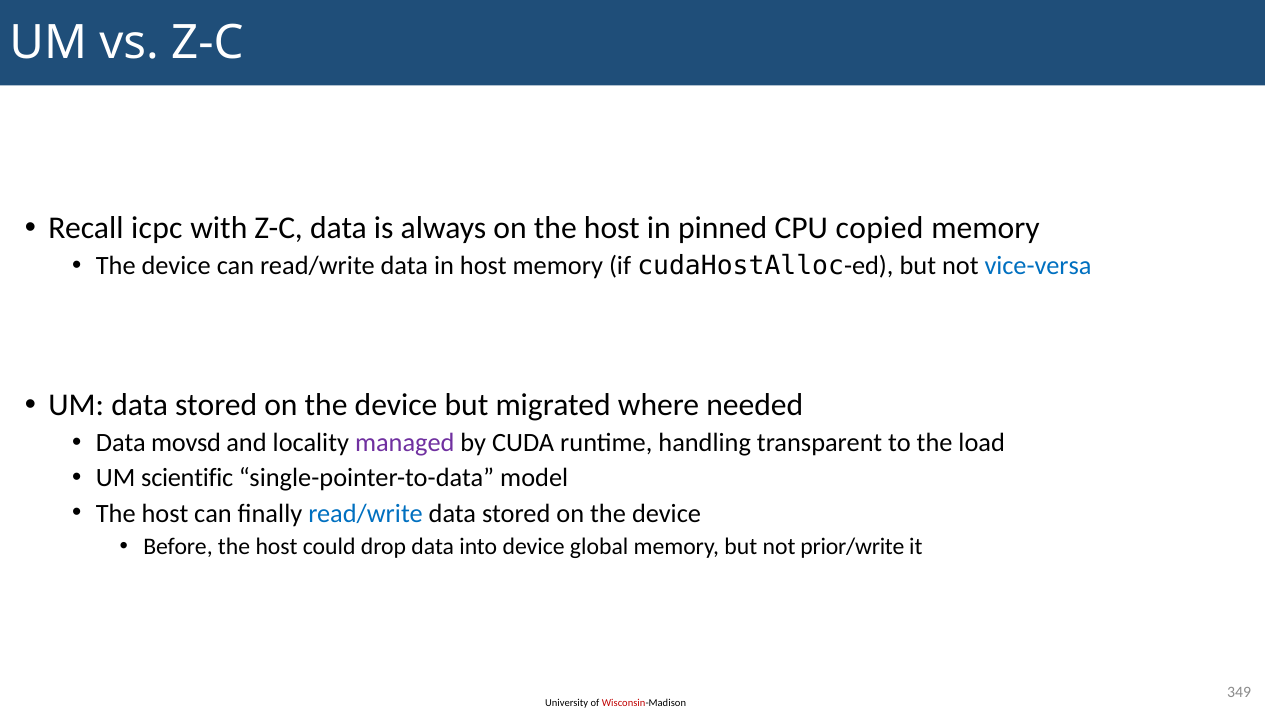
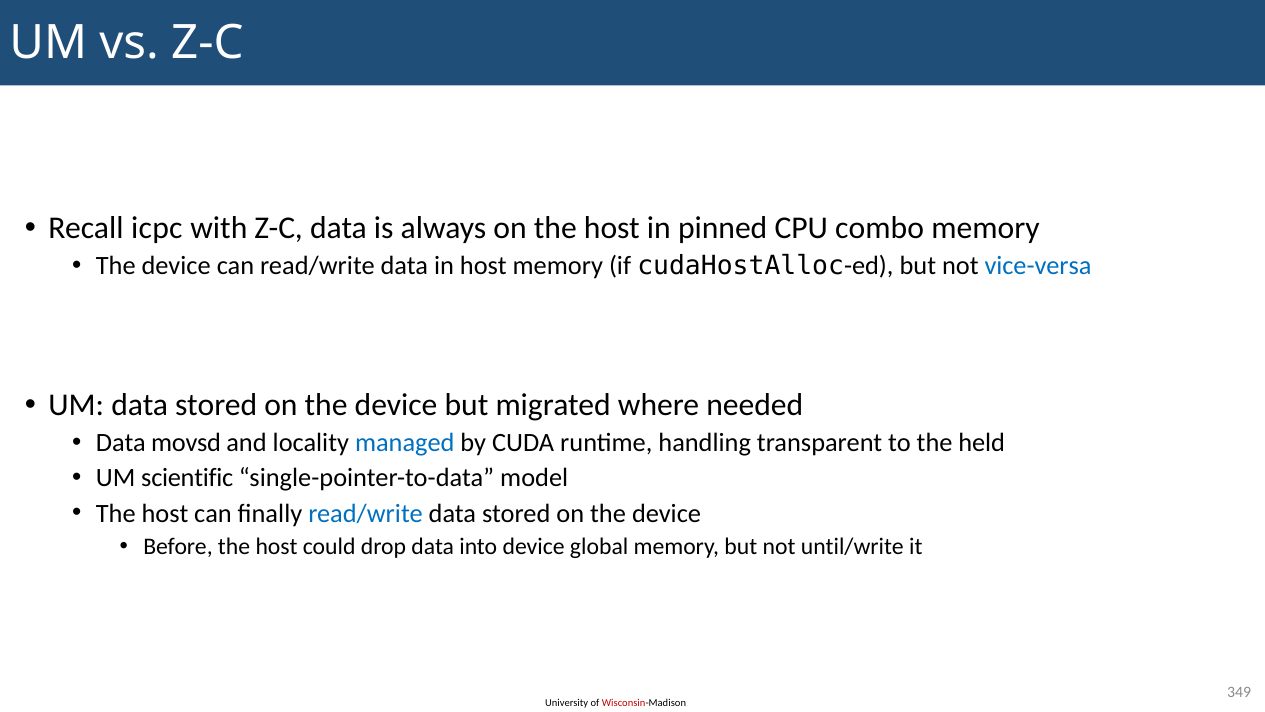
copied: copied -> combo (880, 228)
managed colour: purple -> blue (405, 443)
load: load -> held (982, 443)
prior/write: prior/write -> until/write (852, 547)
